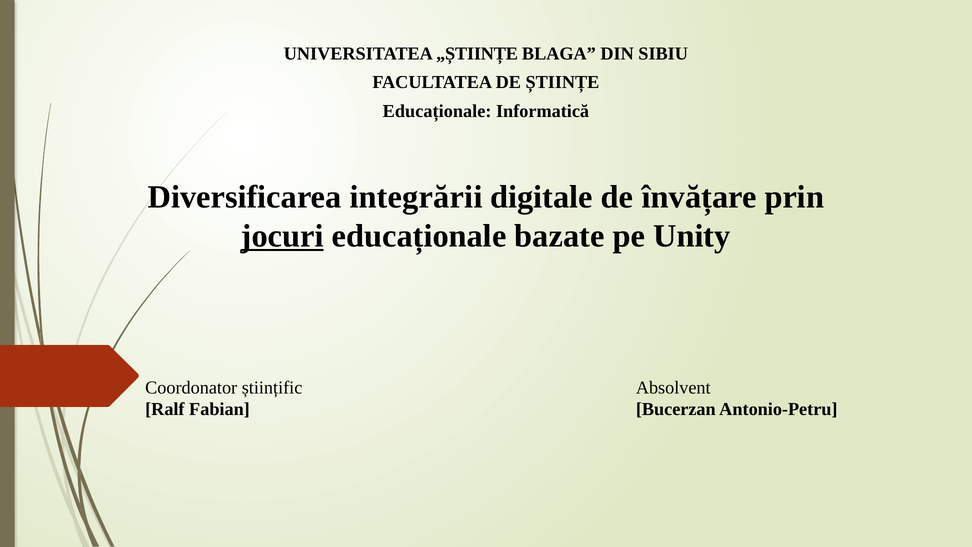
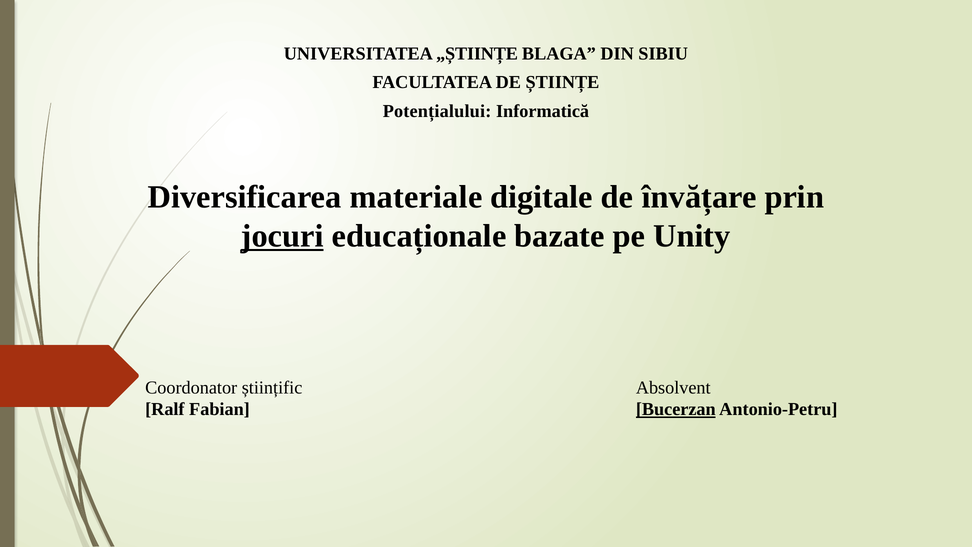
Educaționale: Educaționale -> Potențialului (437, 111)
integrării: integrării -> materiale (416, 197)
Bucerzan underline: none -> present (676, 409)
